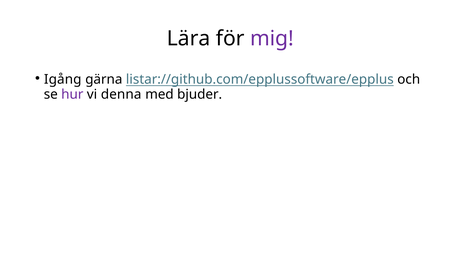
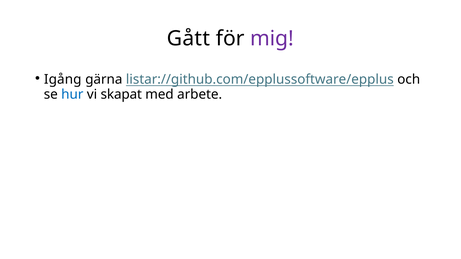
Lära: Lära -> Gått (189, 39)
hur colour: purple -> blue (72, 94)
denna: denna -> skapat (121, 94)
bjuder: bjuder -> arbete (200, 94)
